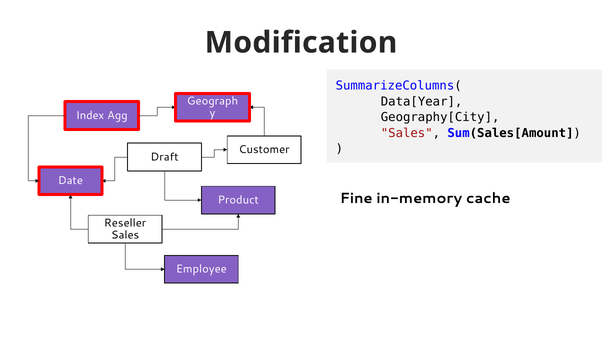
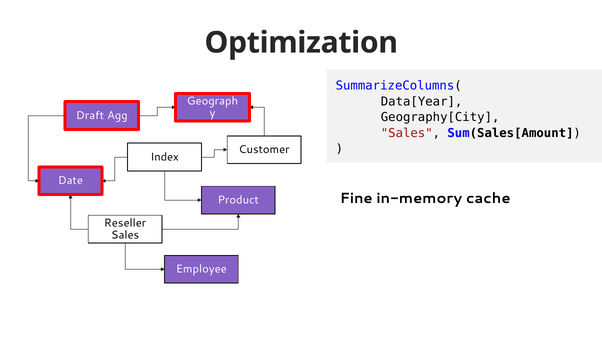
Modification: Modification -> Optimization (301, 43)
Index: Index -> Draft (90, 116)
Draft: Draft -> Index (165, 157)
